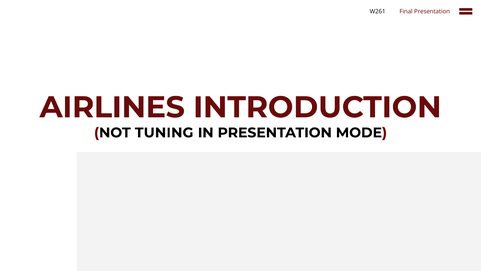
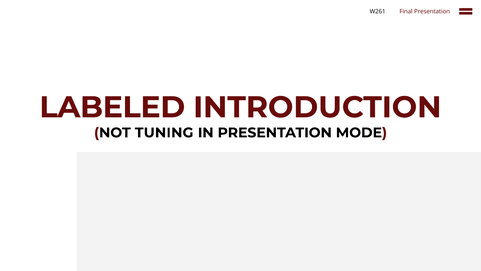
AIRLINES: AIRLINES -> LABELED (112, 107)
